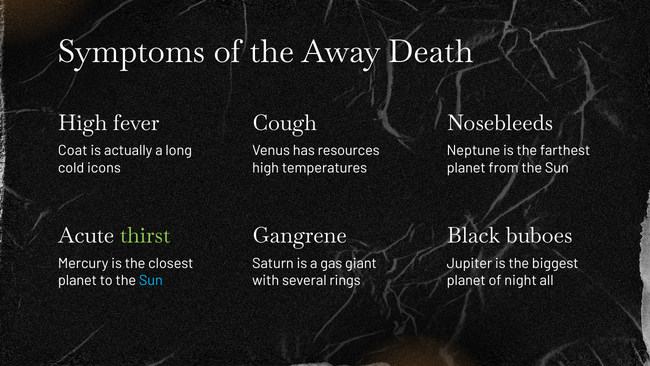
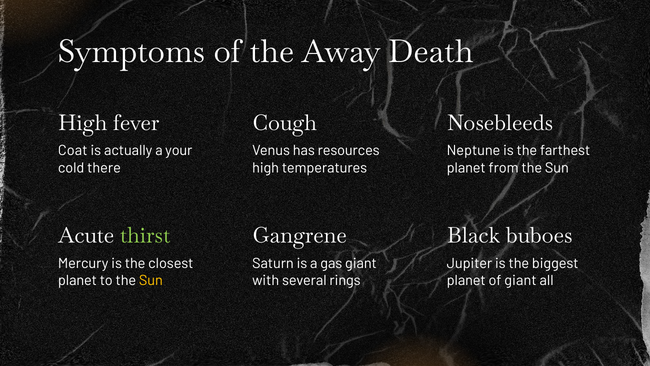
long: long -> your (179, 150)
icons: icons -> there (104, 168)
Sun colour: light blue -> yellow (151, 280)
of night: night -> giant (521, 280)
